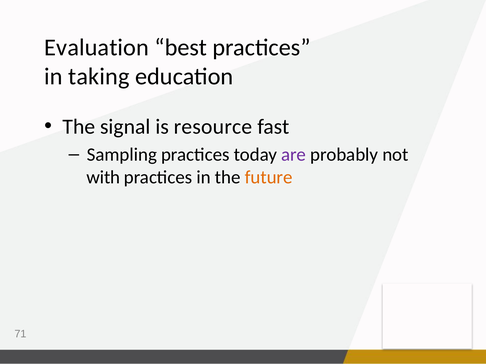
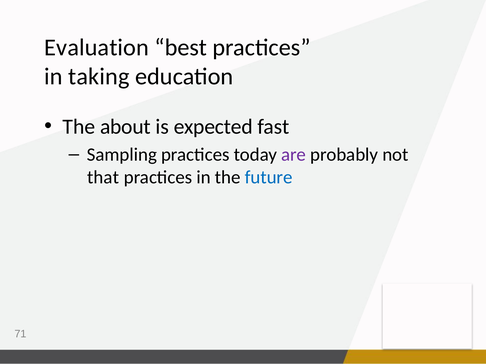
signal: signal -> about (125, 127)
resource: resource -> expected (213, 127)
with: with -> that (103, 178)
future colour: orange -> blue (269, 178)
